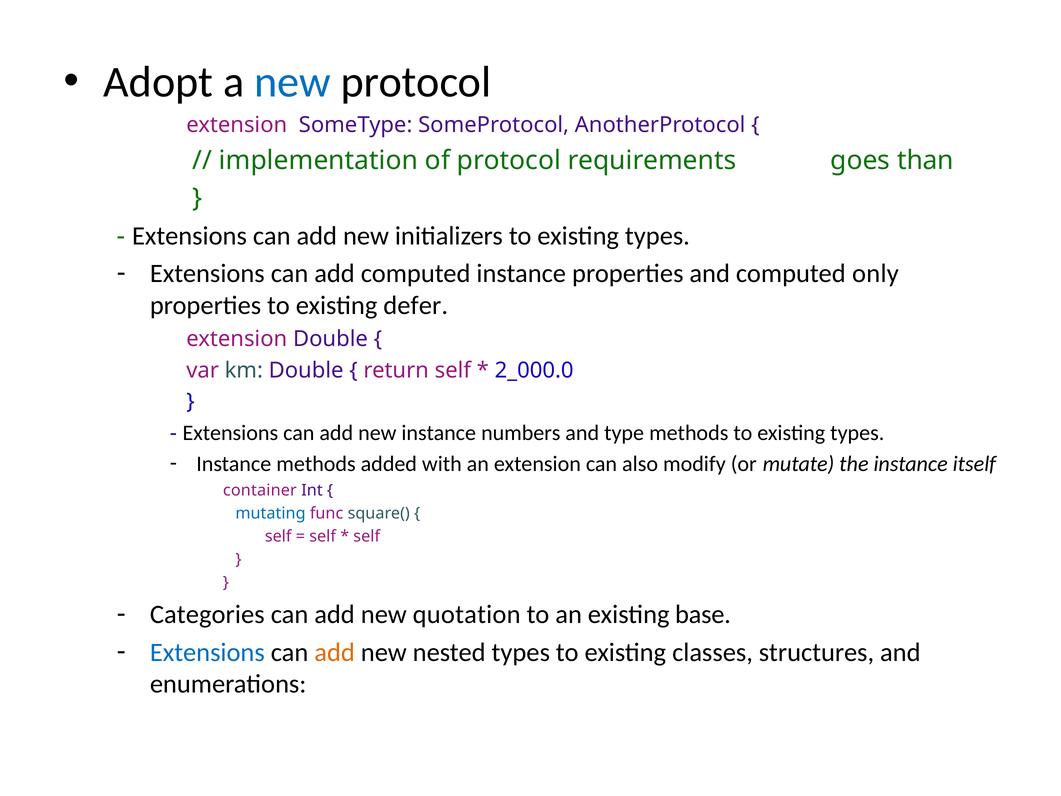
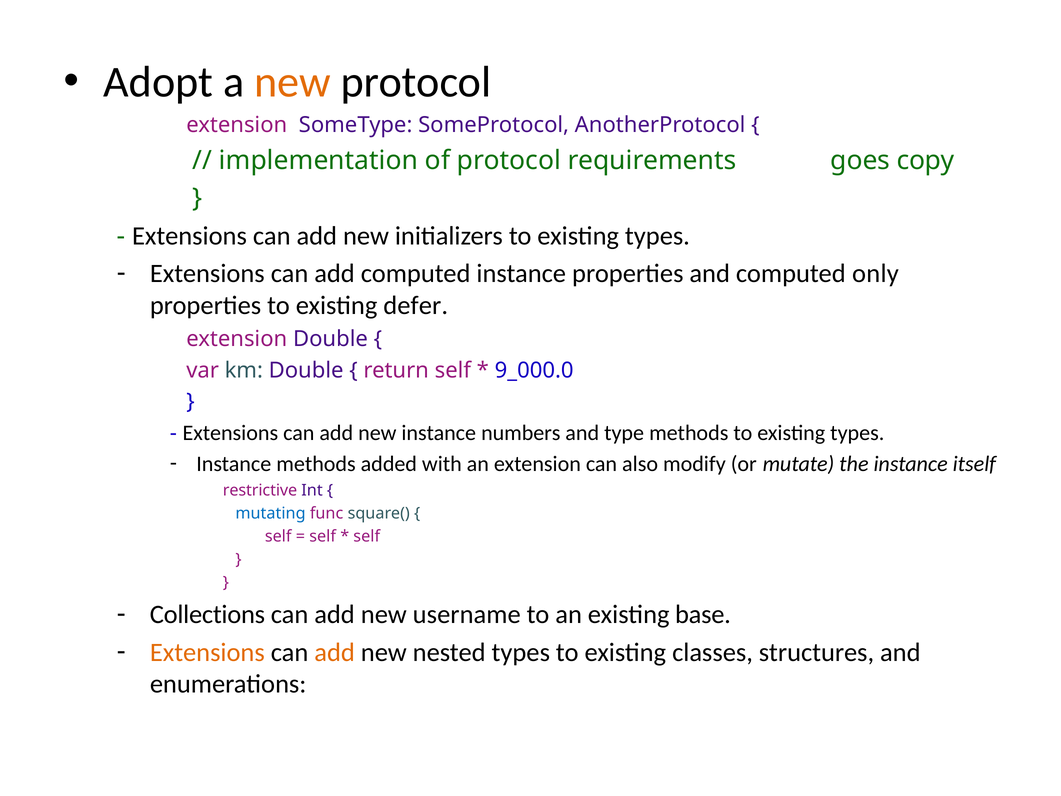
new colour: blue -> orange (293, 82)
than: than -> copy (926, 160)
2_000.0: 2_000.0 -> 9_000.0 (534, 370)
container: container -> restrictive (260, 490)
Categories: Categories -> Collections (207, 614)
quotation: quotation -> username (467, 614)
Extensions colour: blue -> orange (207, 652)
